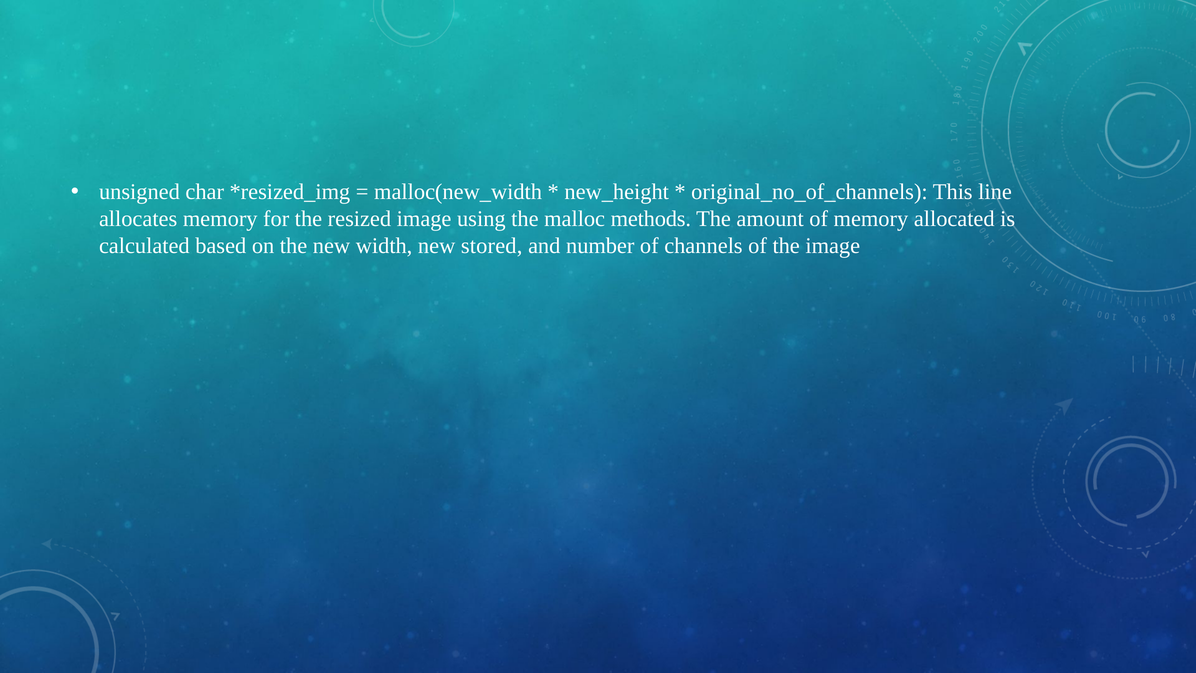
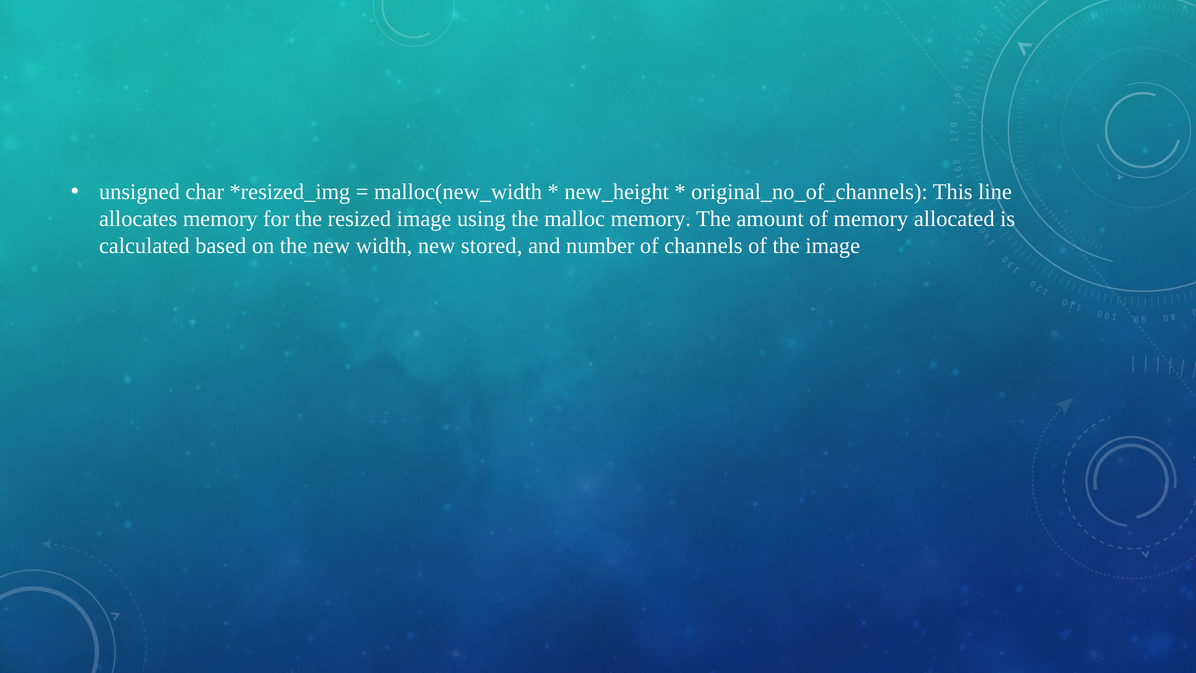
malloc methods: methods -> memory (651, 219)
